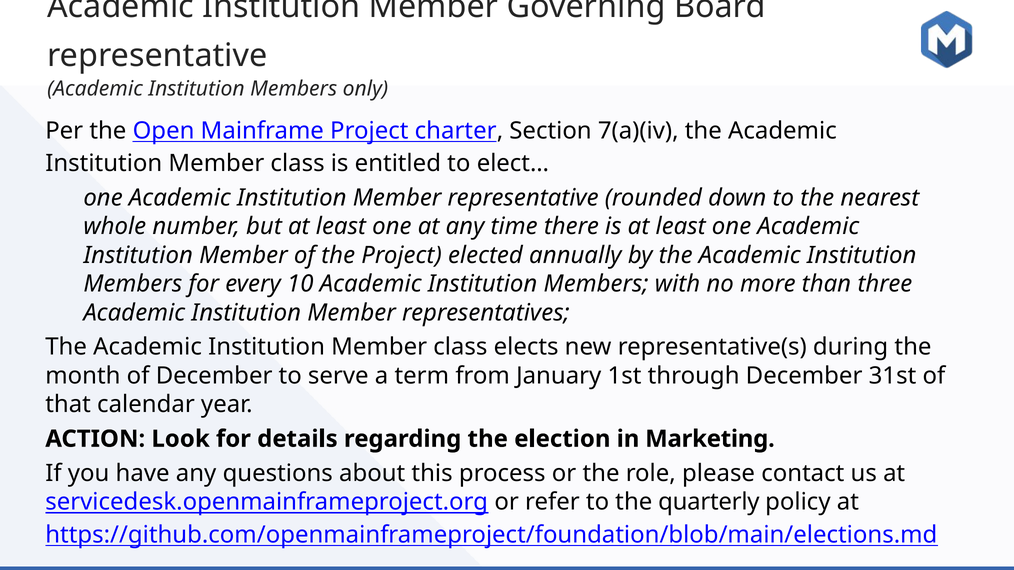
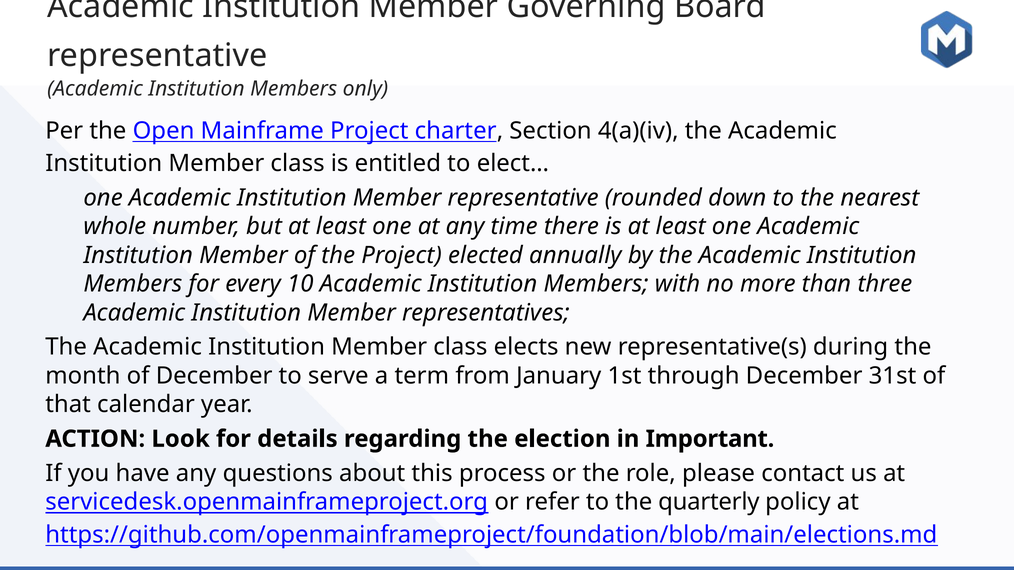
7(a)(iv: 7(a)(iv -> 4(a)(iv (638, 131)
Marketing: Marketing -> Important (710, 439)
